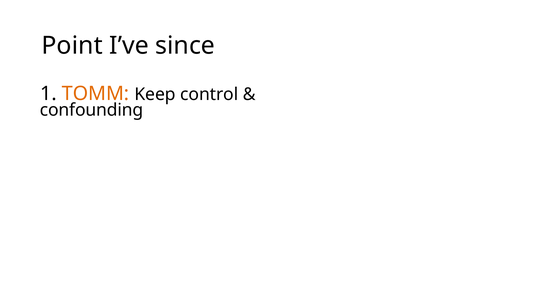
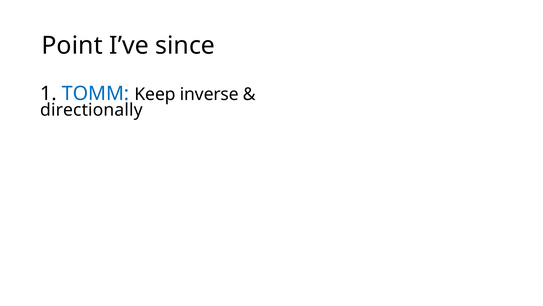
TOMM colour: orange -> blue (96, 94)
control: control -> inverse (209, 94)
confounding: confounding -> directionally (91, 110)
